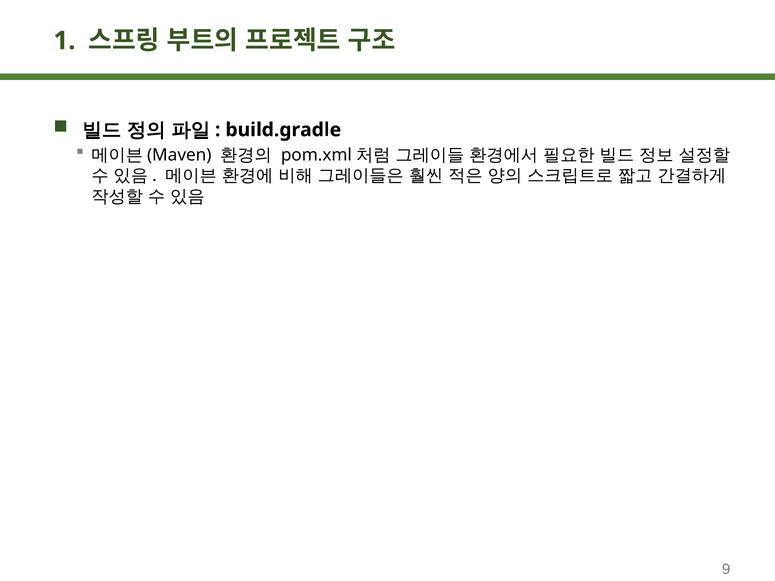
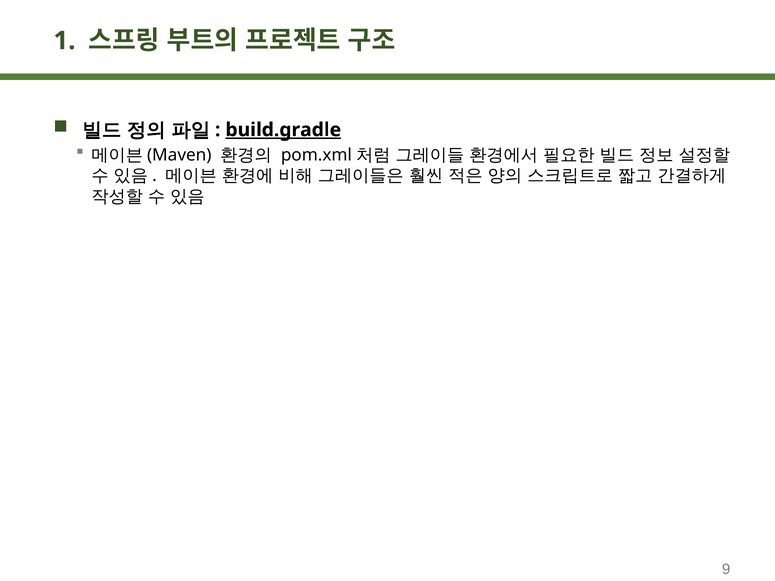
build.gradle underline: none -> present (283, 130)
